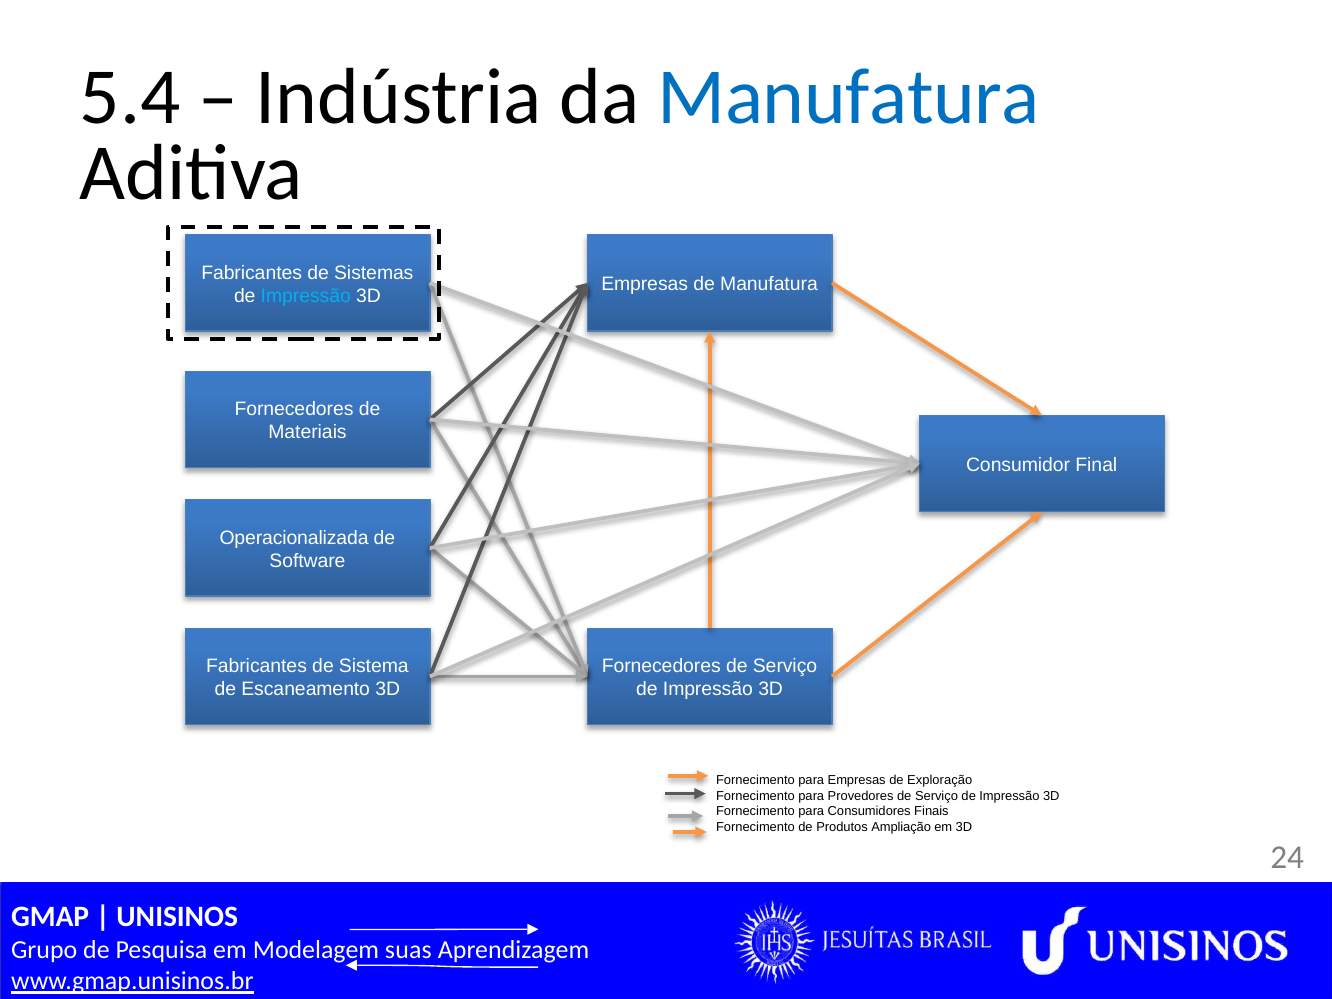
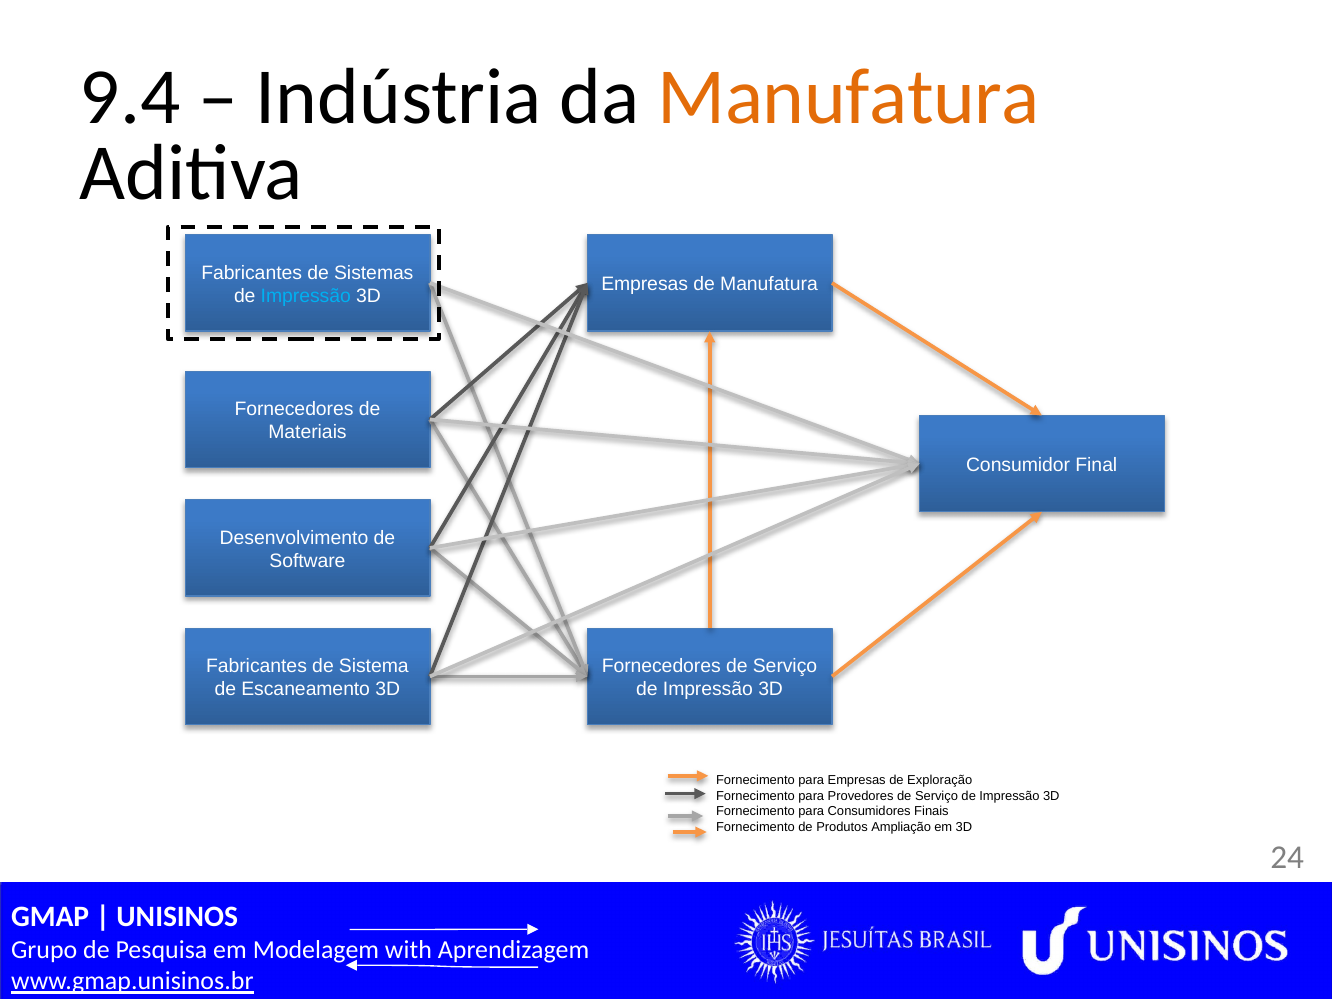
5.4: 5.4 -> 9.4 (130, 97)
Manufatura colour: blue -> orange (849, 97)
Operacionalizada: Operacionalizada -> Desenvolvimento (294, 538)
suas: suas -> with (408, 950)
